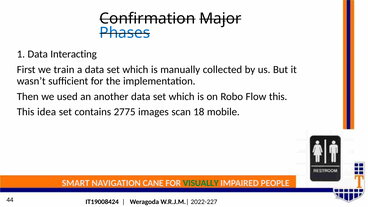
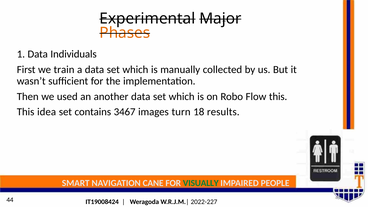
Confirmation: Confirmation -> Experimental (147, 19)
Phases colour: blue -> orange (125, 33)
Interacting: Interacting -> Individuals (74, 54)
2775: 2775 -> 3467 (125, 112)
scan: scan -> turn (181, 112)
mobile: mobile -> results (223, 112)
